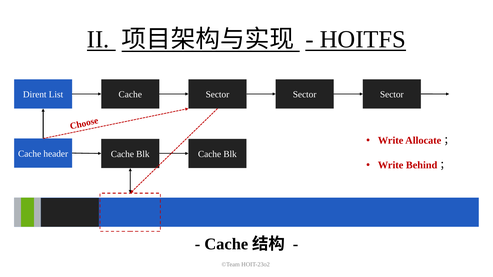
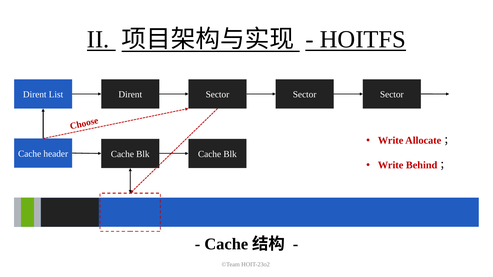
List Cache: Cache -> Dirent (130, 95)
